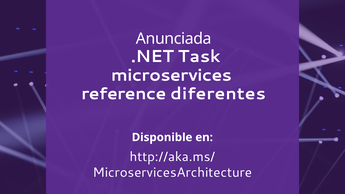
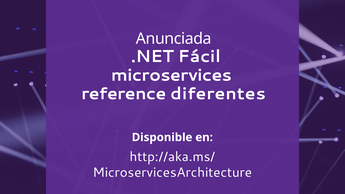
Task: Task -> Fácil (199, 56)
